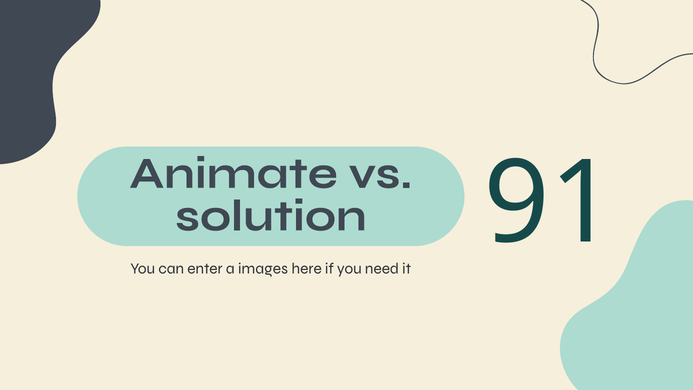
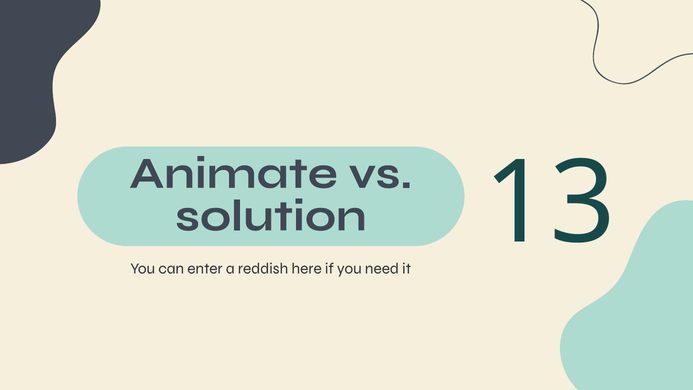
images: images -> reddish (263, 269)
91: 91 -> 13 (550, 204)
